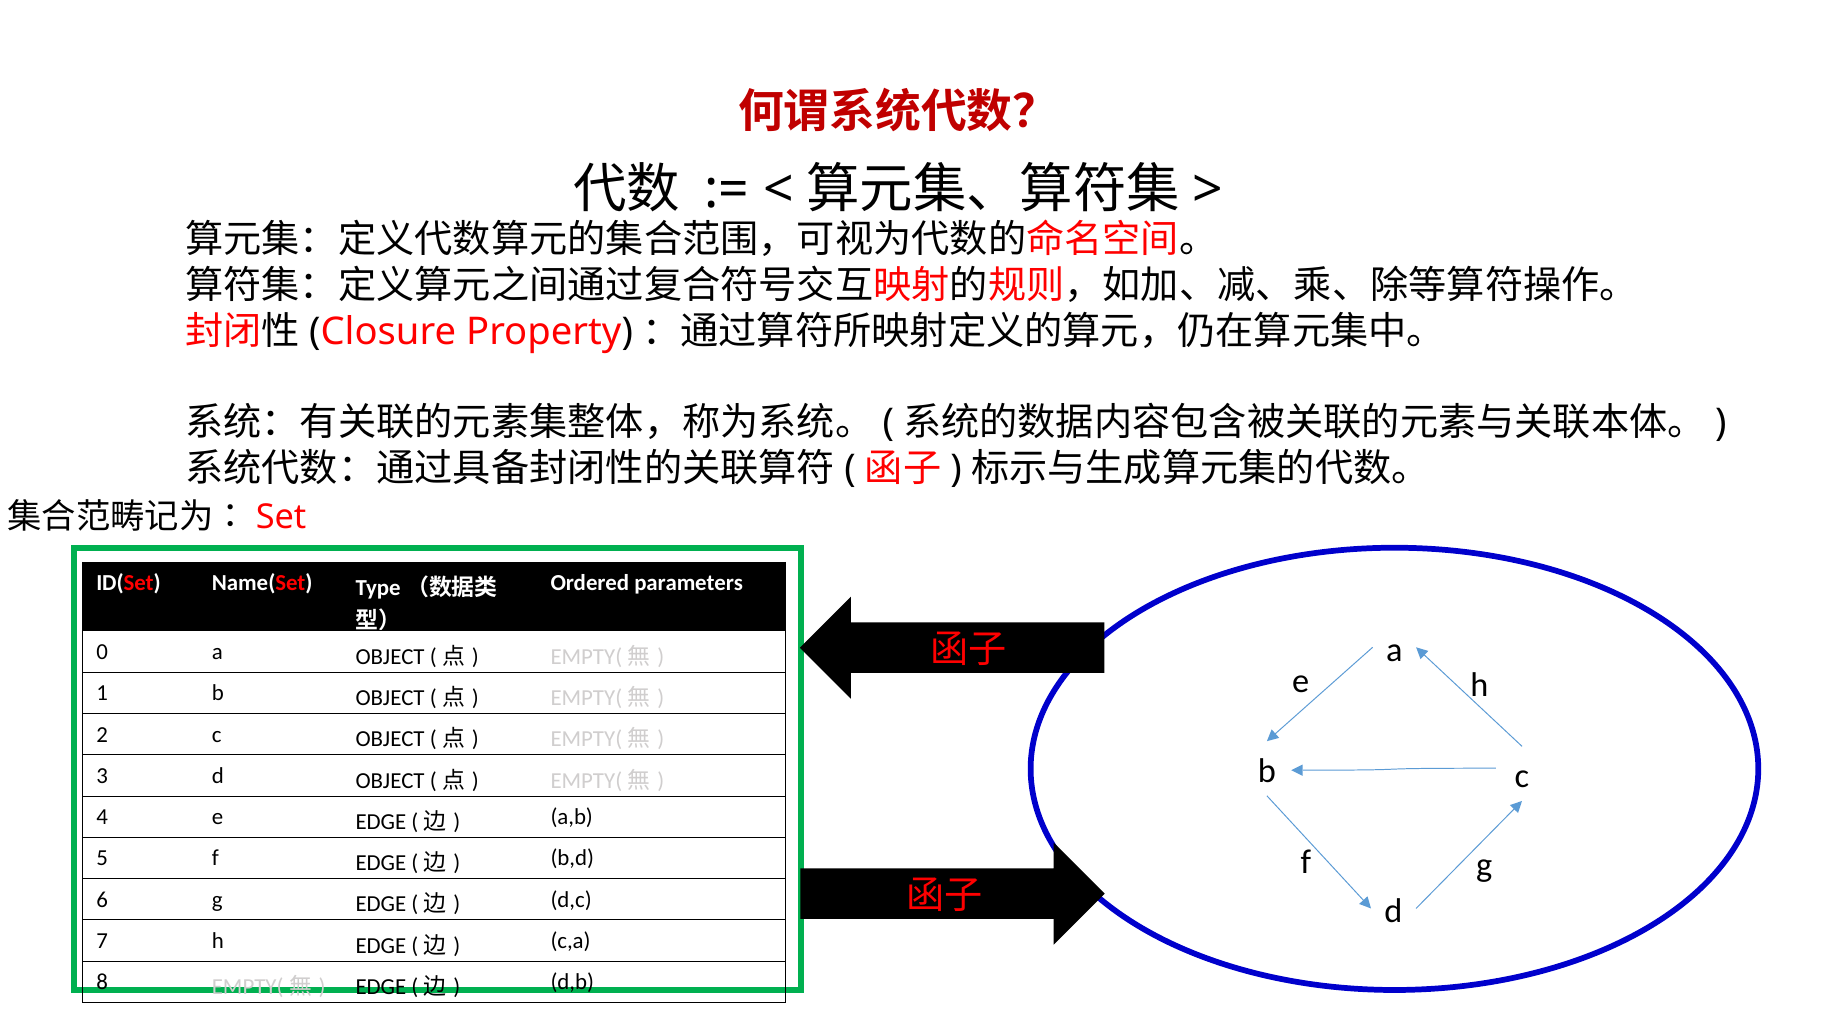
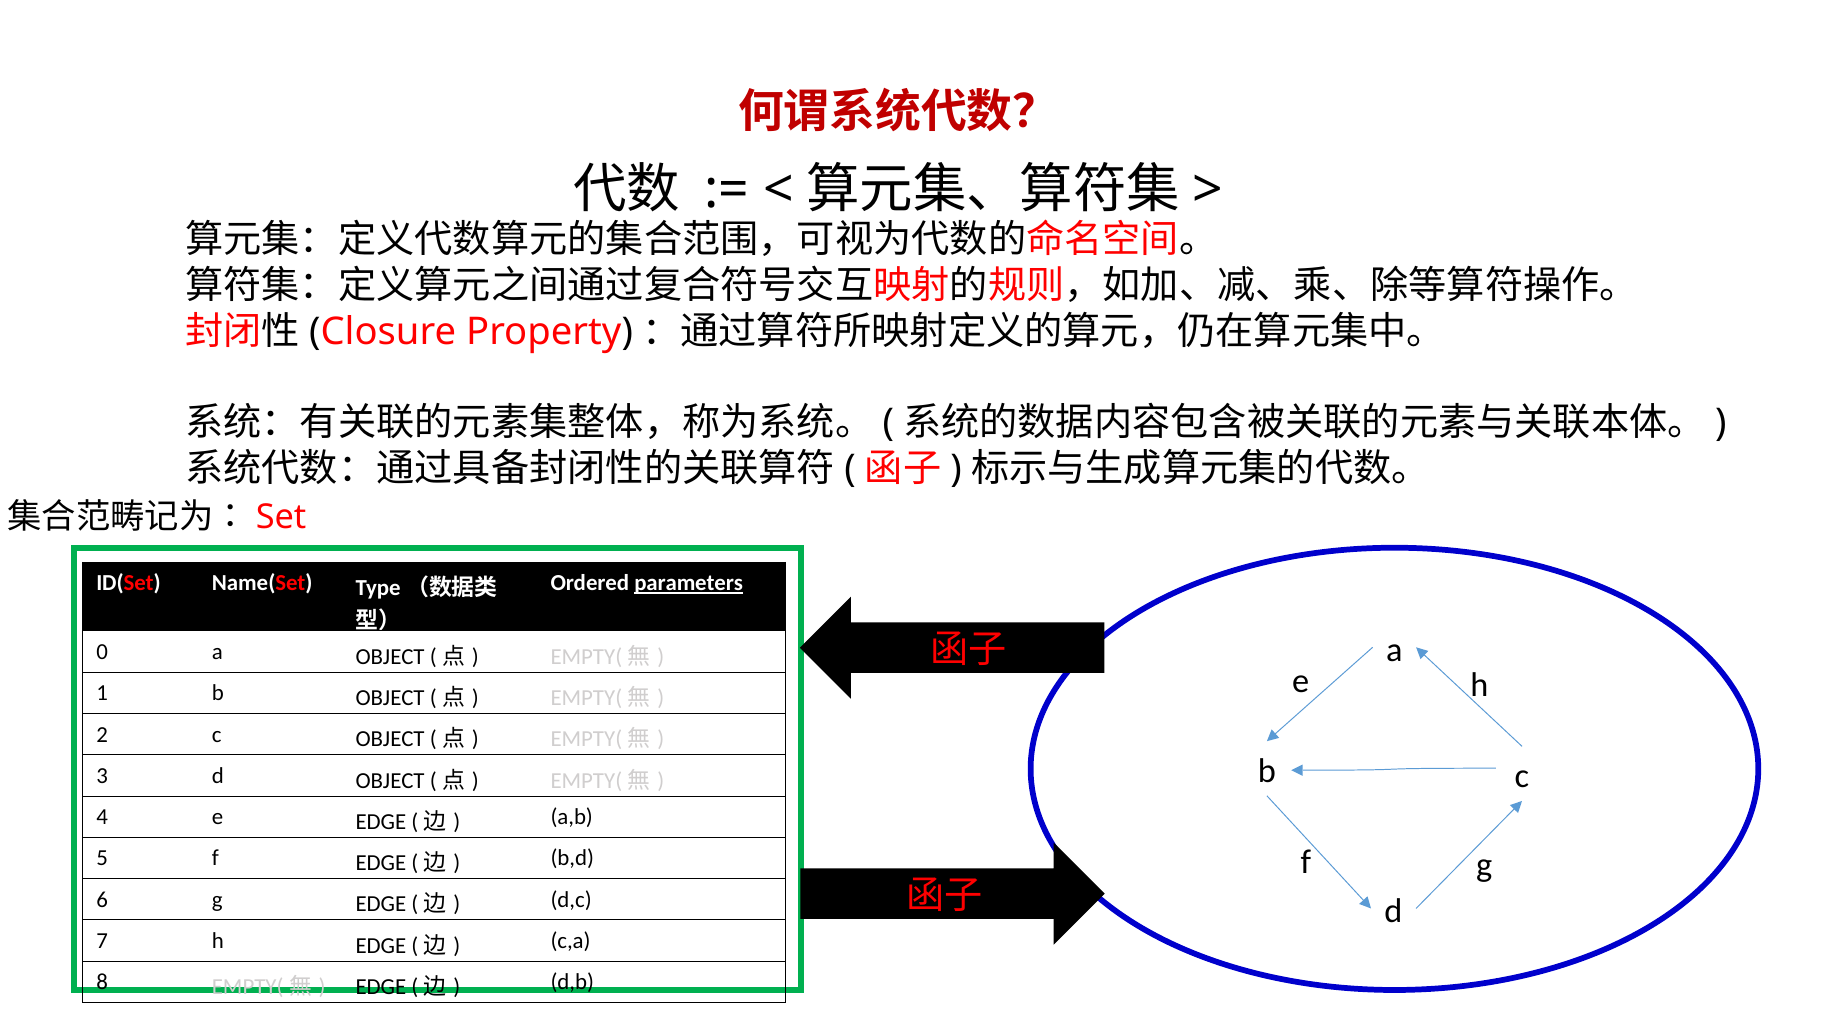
parameters underline: none -> present (689, 583)
